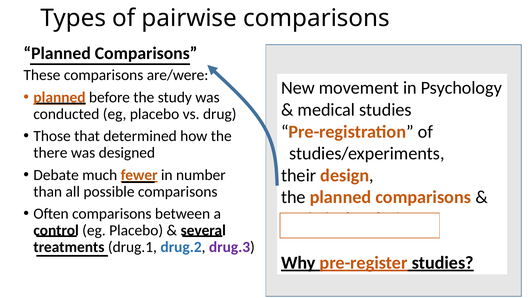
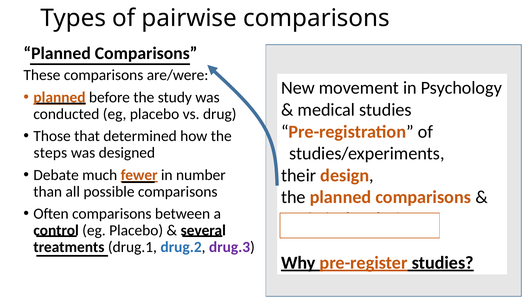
there: there -> steps (50, 153)
